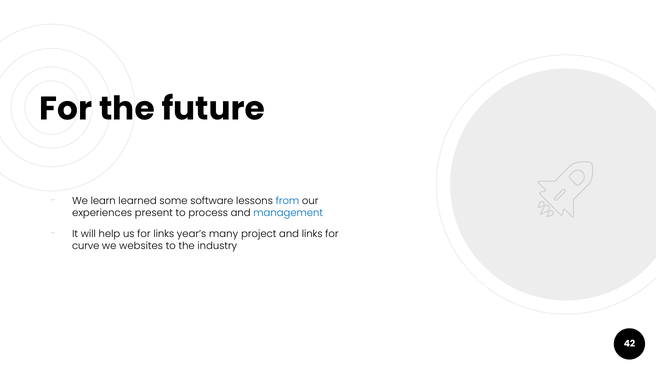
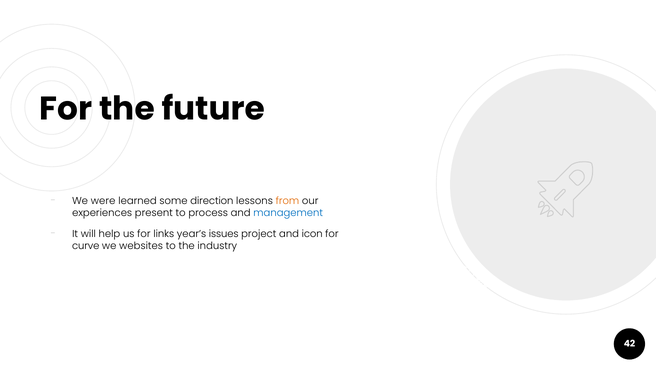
learn: learn -> were (103, 201)
software: software -> direction (212, 201)
from colour: blue -> orange (287, 201)
many: many -> issues (224, 234)
and links: links -> icon (312, 234)
